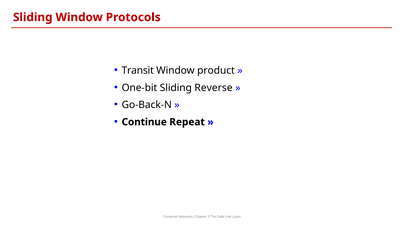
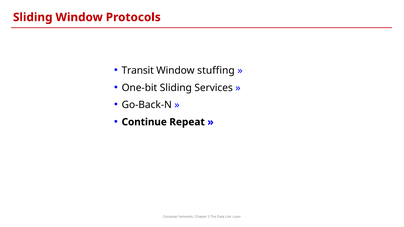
product: product -> stuffing (216, 71)
Reverse: Reverse -> Services (214, 88)
